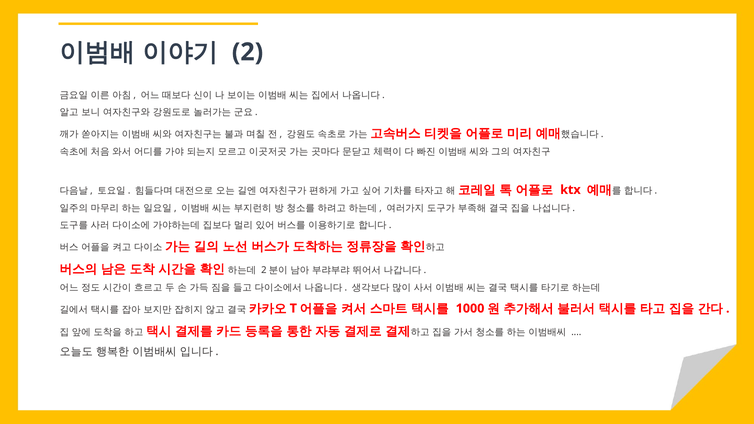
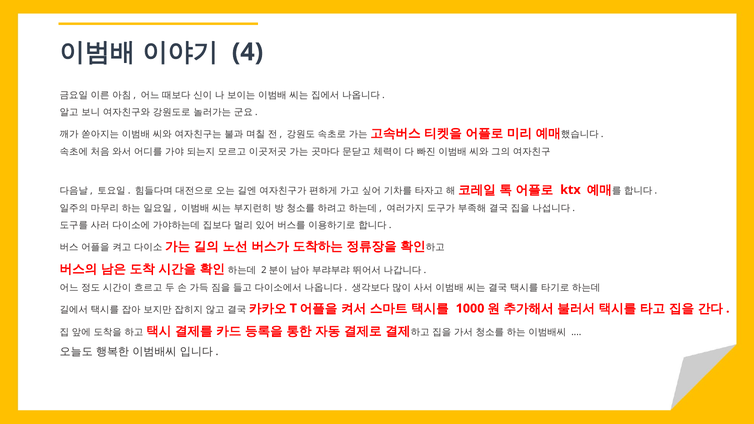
2: 2 -> 4 (248, 52)
